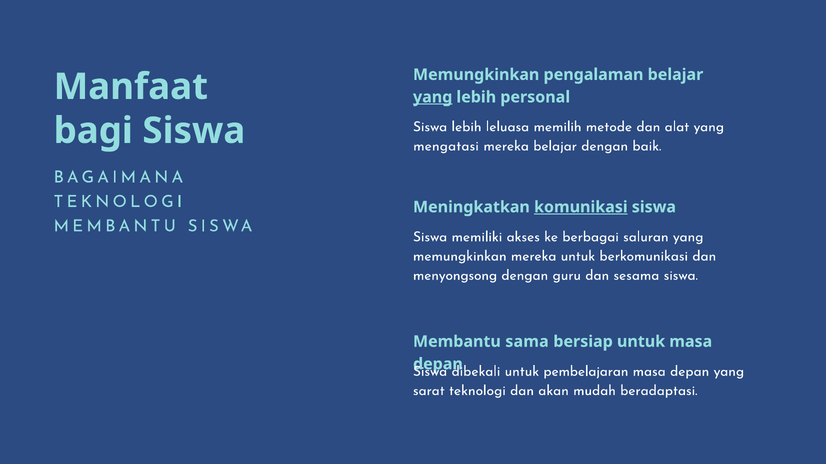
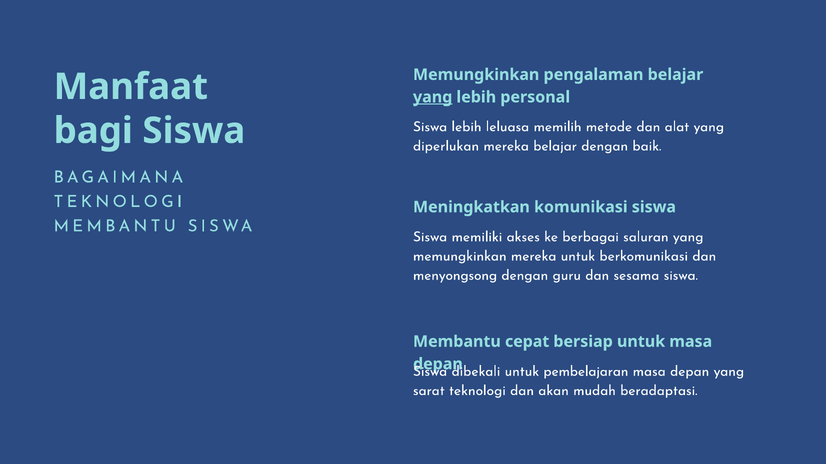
mengatasi: mengatasi -> diperlukan (446, 146)
komunikasi underline: present -> none (581, 207)
sama: sama -> cepat (527, 342)
